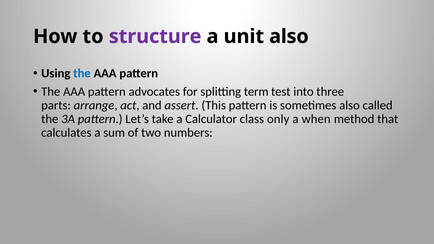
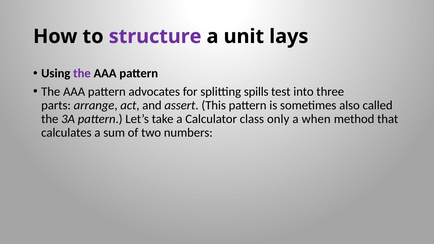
unit also: also -> lays (289, 36)
the colour: blue -> purple (82, 73)
term: term -> spills (256, 92)
